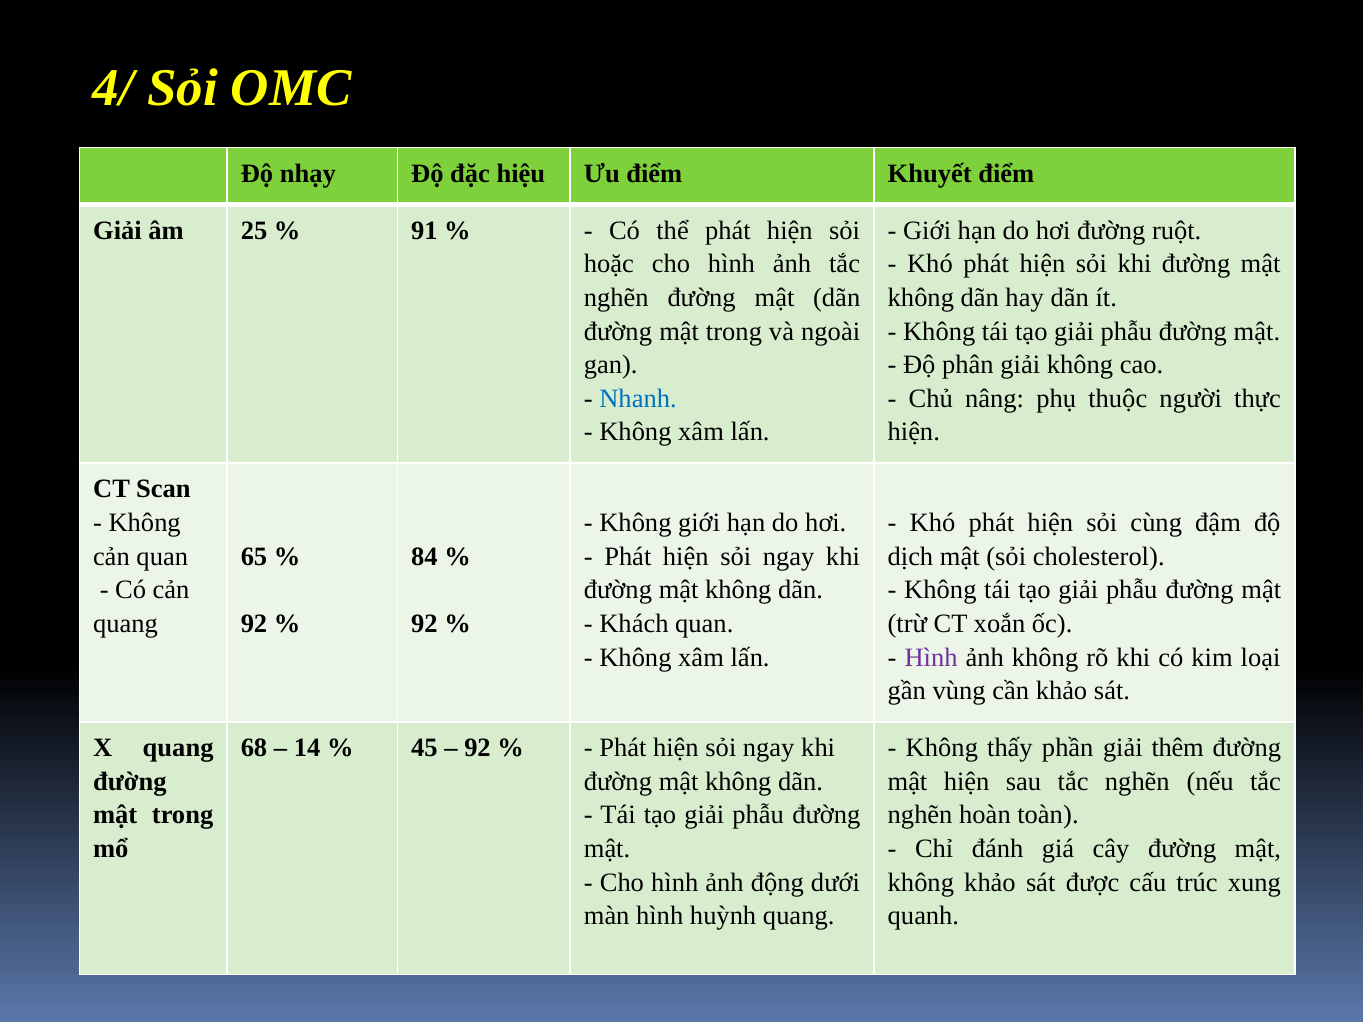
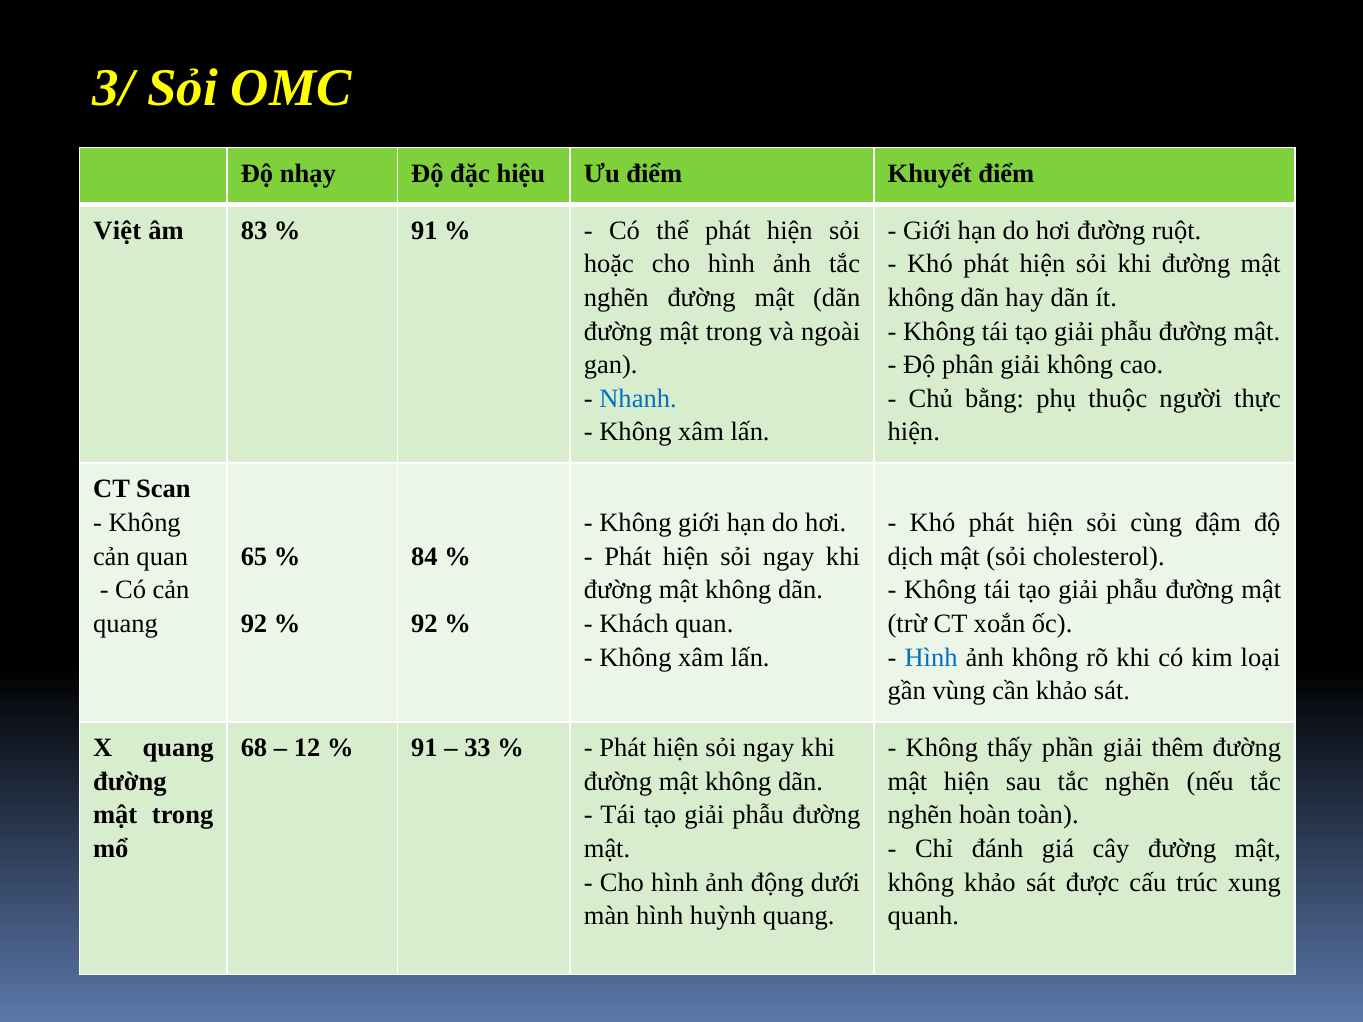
4/: 4/ -> 3/ (113, 88)
Giải: Giải -> Việt (117, 230)
25: 25 -> 83 (254, 230)
nâng: nâng -> bằng (995, 399)
Hình colour: purple -> blue (931, 658)
14: 14 -> 12 (307, 748)
45: 45 -> 91 (424, 748)
92: 92 -> 33 (478, 748)
